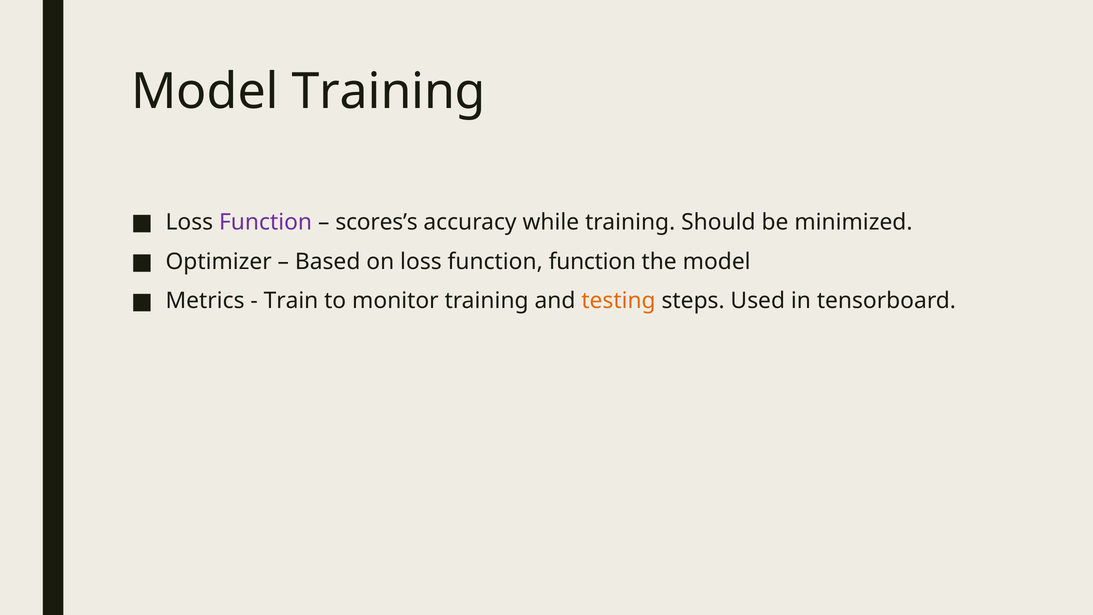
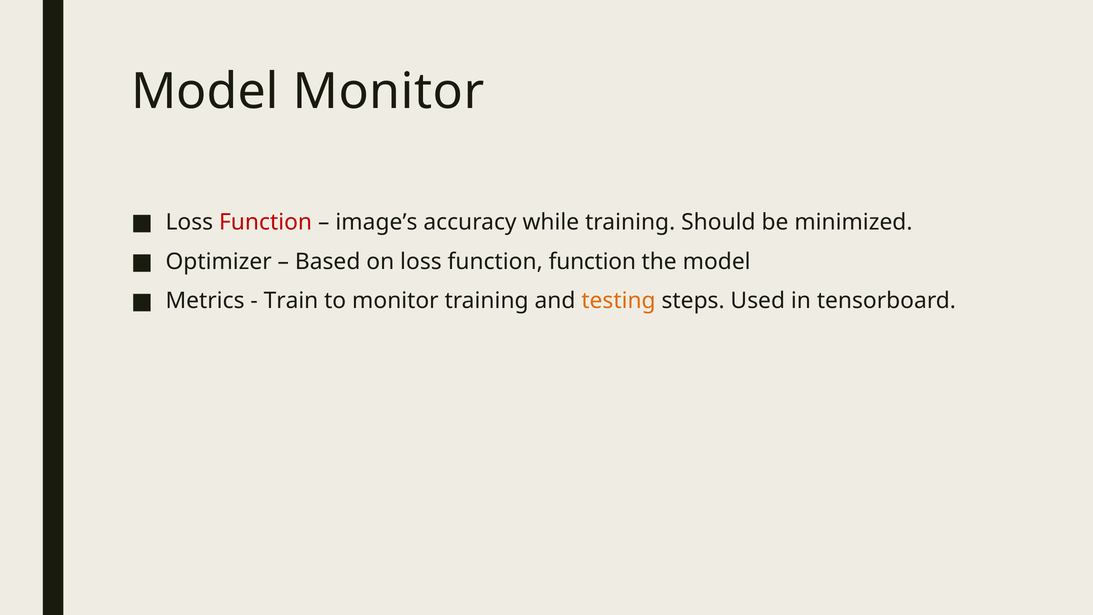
Model Training: Training -> Monitor (388, 92)
Function colour: purple -> red (266, 222)
scores’s: scores’s -> image’s (376, 222)
